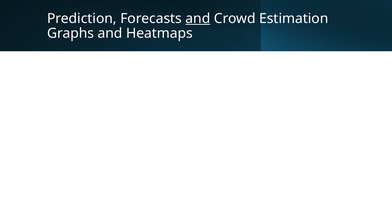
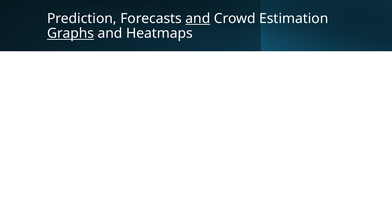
Graphs underline: none -> present (71, 33)
